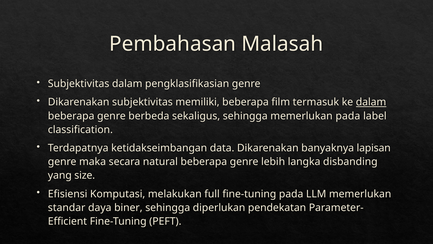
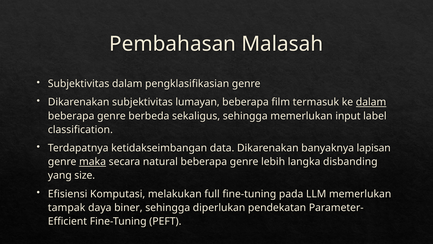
memiliki: memiliki -> lumayan (198, 102)
memerlukan pada: pada -> input (348, 116)
maka underline: none -> present (93, 162)
standar: standar -> tampak (67, 207)
